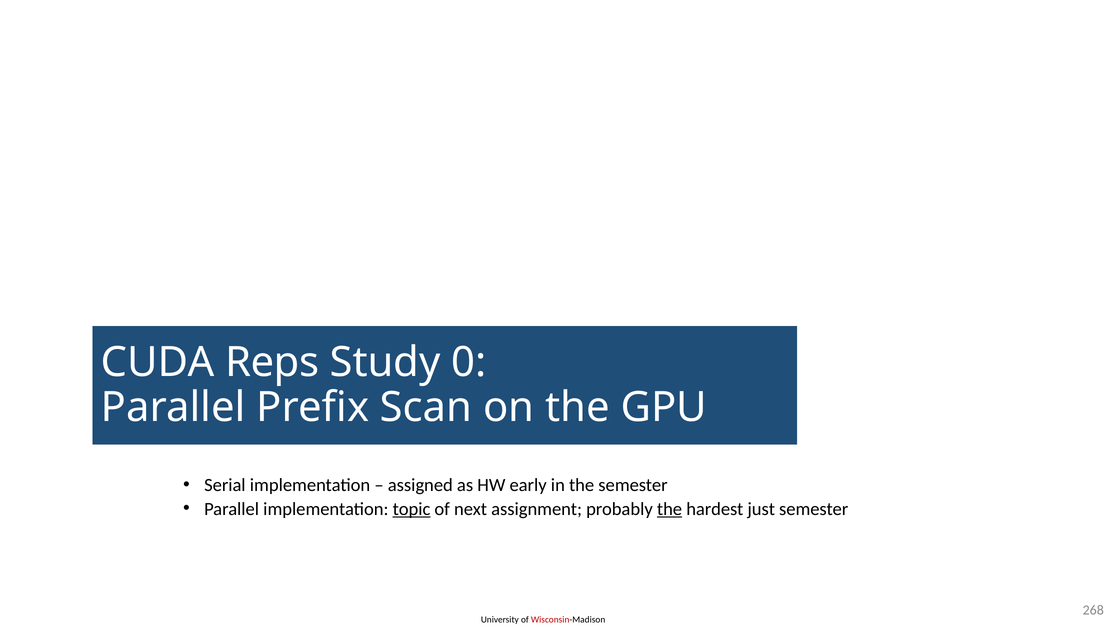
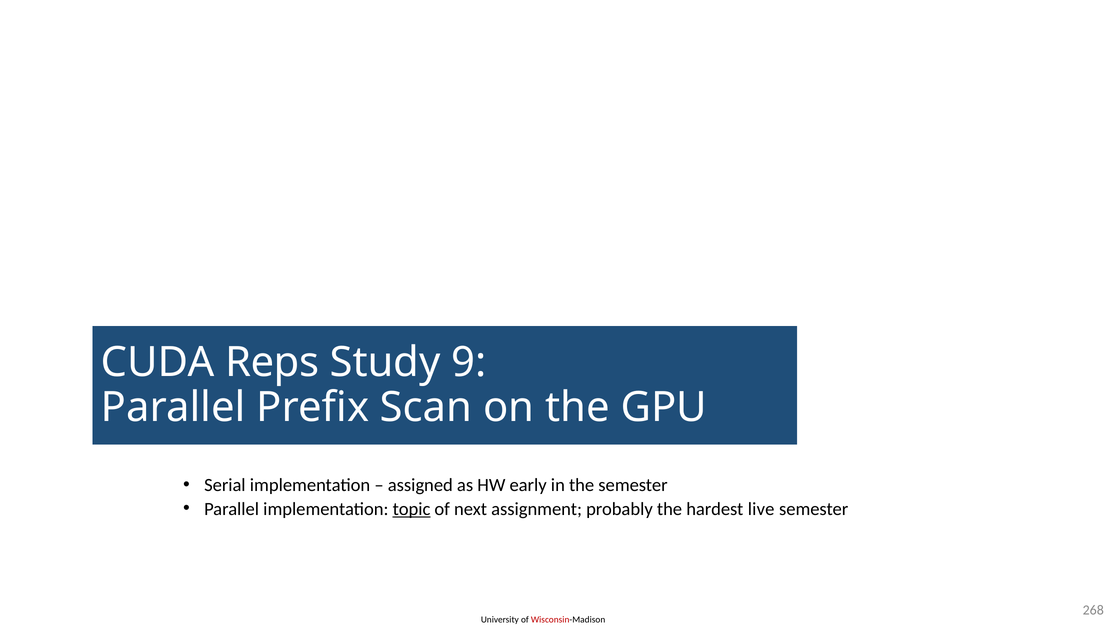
0: 0 -> 9 (469, 362)
the underline: present -> none (670, 509)
just: just -> live (761, 509)
